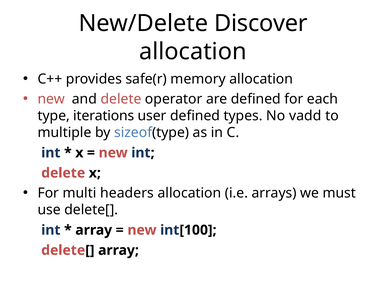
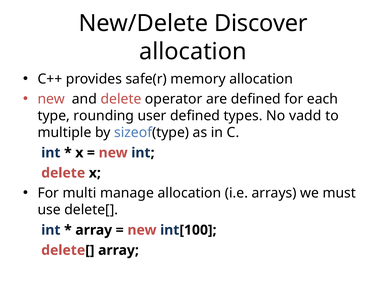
iterations: iterations -> rounding (104, 116)
headers: headers -> manage (127, 193)
